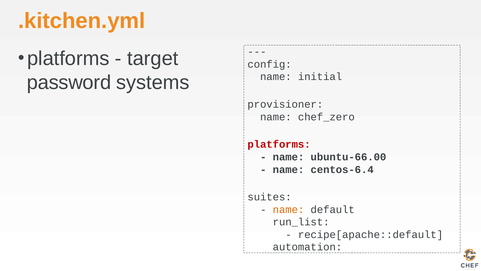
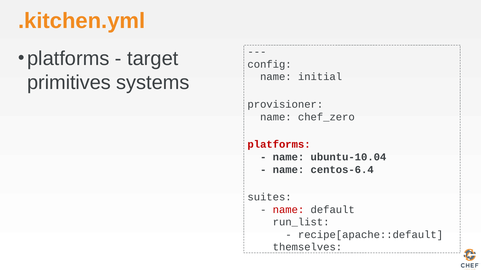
password: password -> primitives (69, 83)
ubuntu-66.00: ubuntu-66.00 -> ubuntu-10.04 (348, 157)
name colour: orange -> red (288, 209)
automation: automation -> themselves (307, 247)
